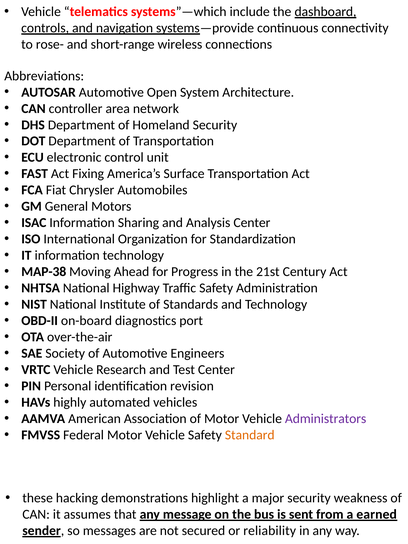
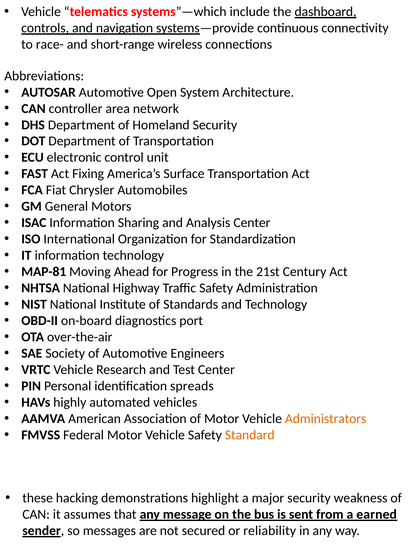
rose-: rose- -> race- (50, 44)
MAP-38: MAP-38 -> MAP-81 (44, 272)
revision: revision -> spreads (192, 386)
Administrators colour: purple -> orange (326, 419)
